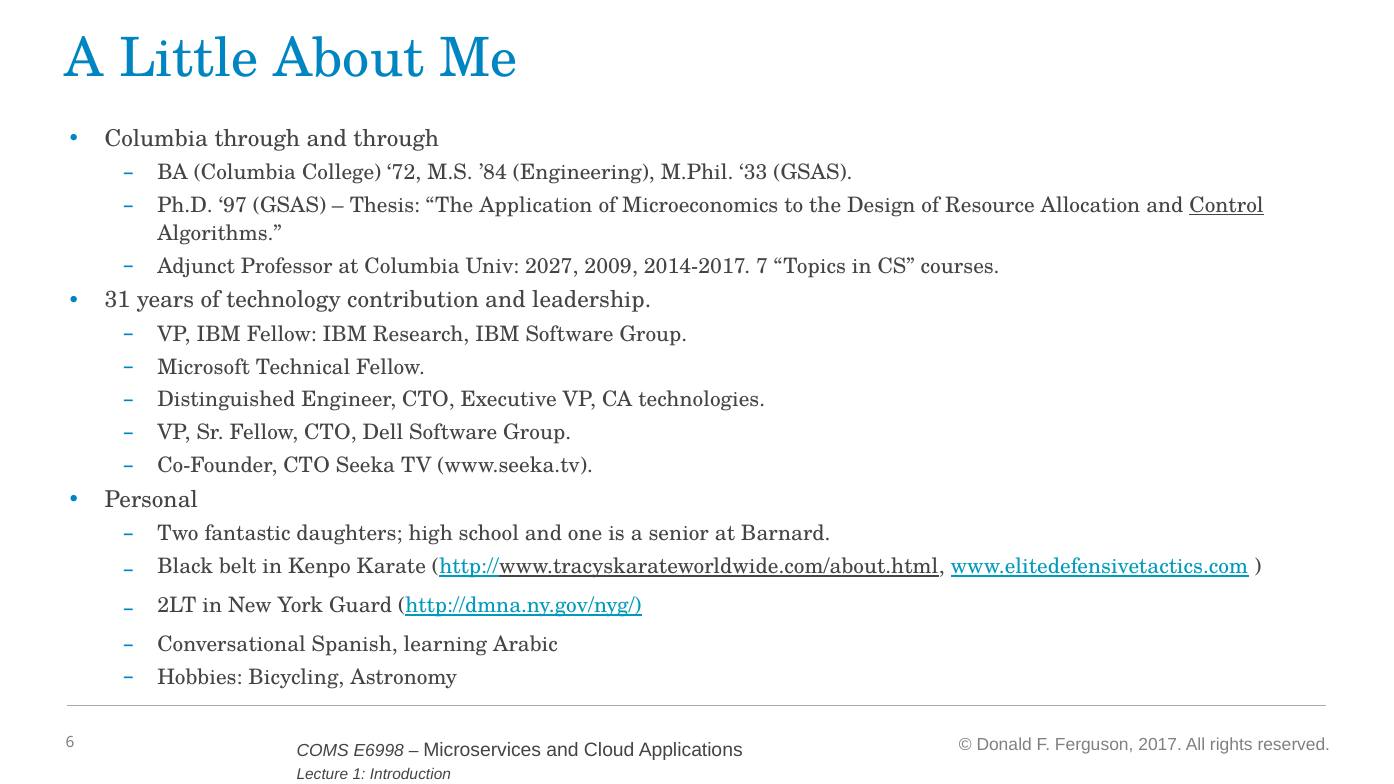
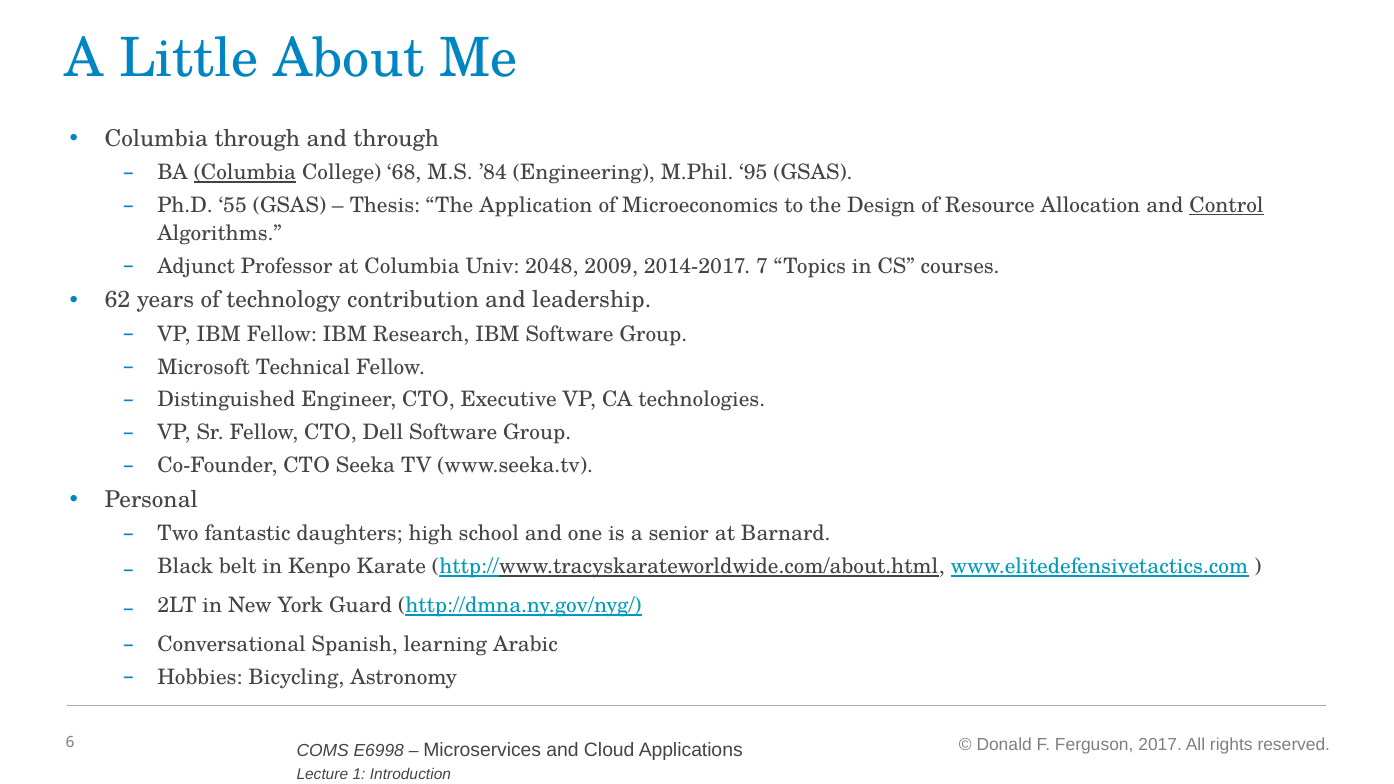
Columbia underline: none -> present (245, 173)
72: 72 -> 68 (404, 173)
33: 33 -> 95 (753, 173)
97: 97 -> 55 (233, 206)
2027: 2027 -> 2048 (552, 266)
31: 31 -> 62 (117, 300)
